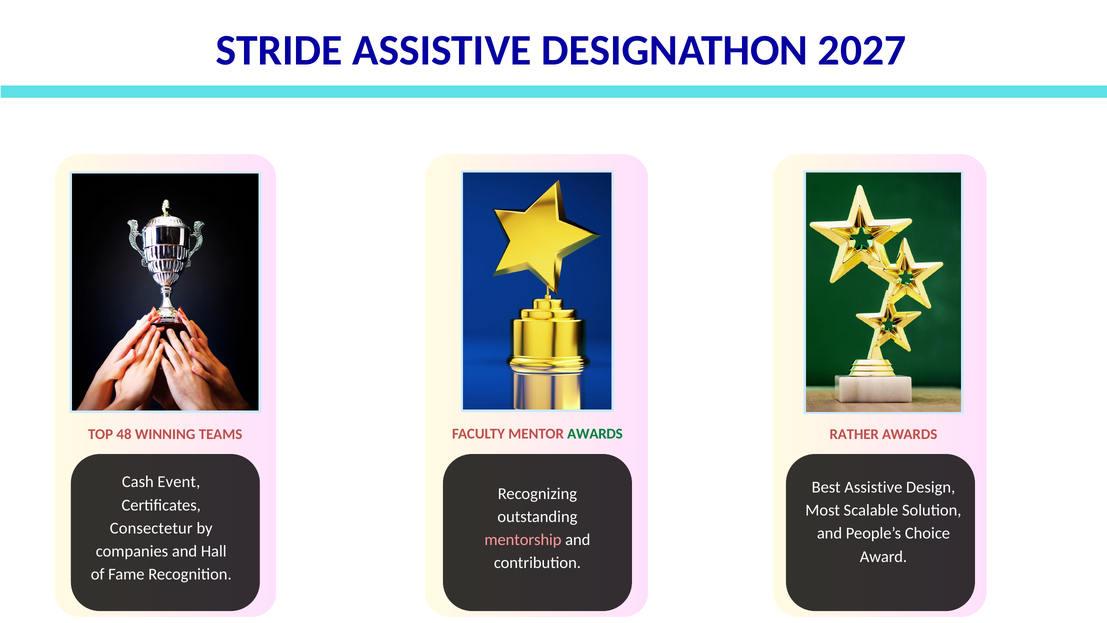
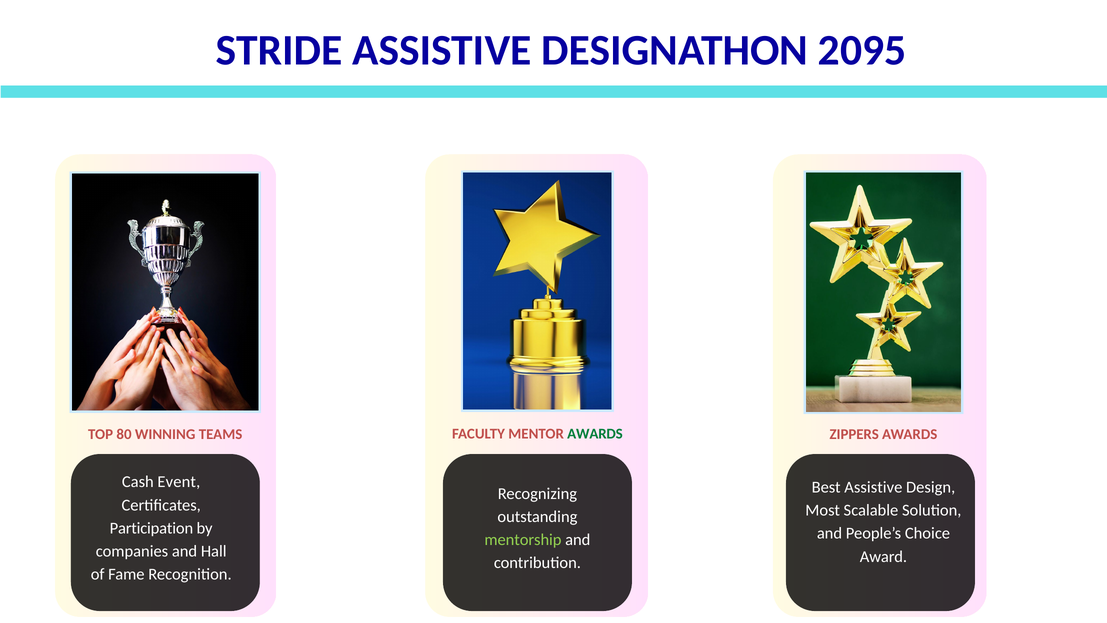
2027: 2027 -> 2095 (862, 50)
48: 48 -> 80 (124, 434)
RATHER: RATHER -> ZIPPERS (854, 434)
Consectetur: Consectetur -> Participation (151, 528)
mentorship colour: pink -> light green (523, 540)
